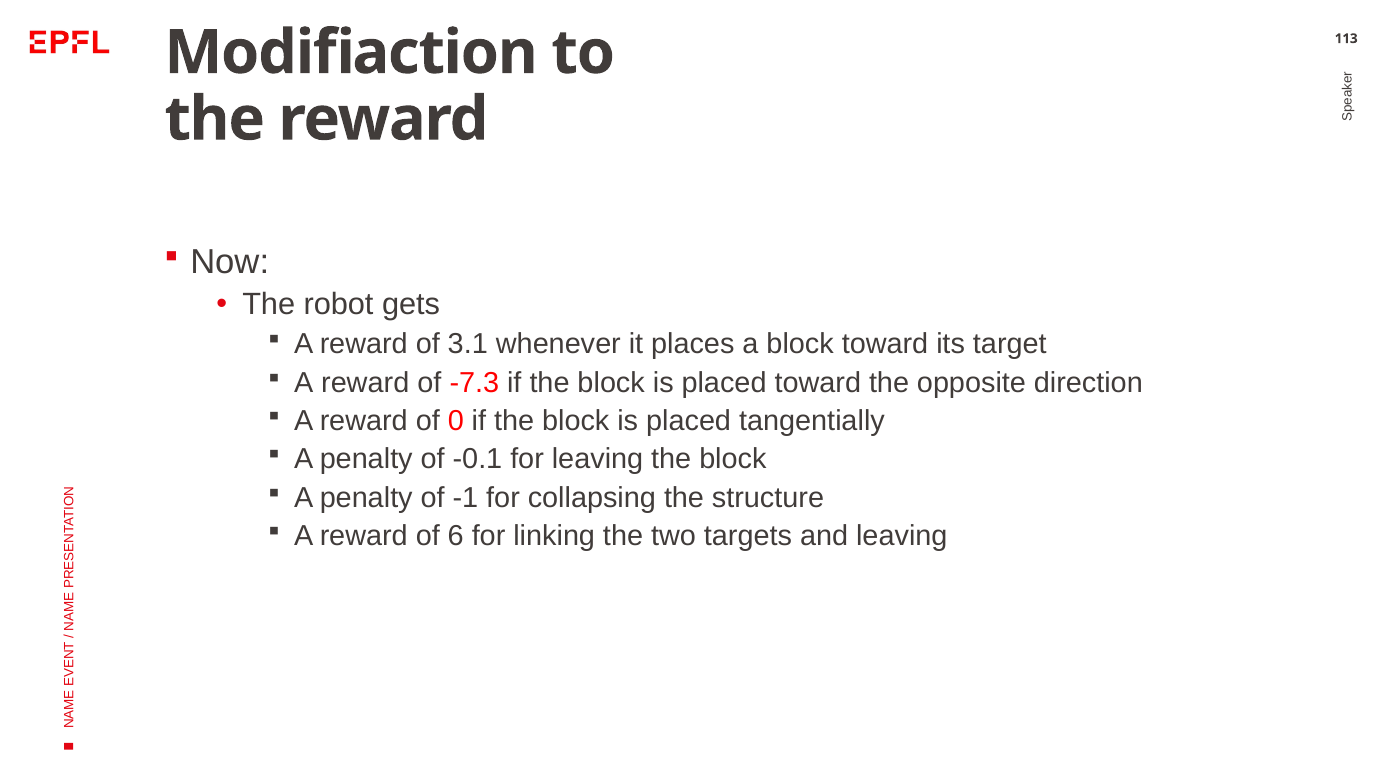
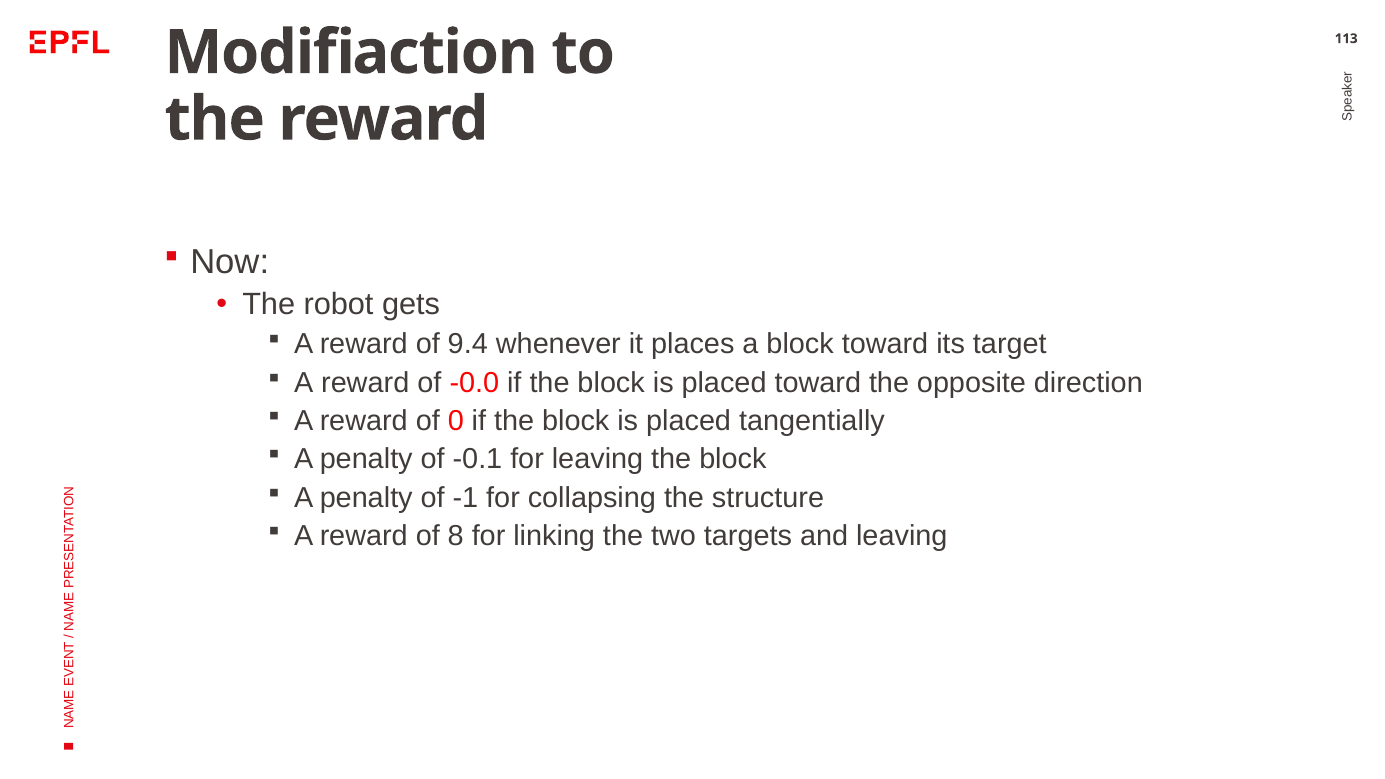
3.1: 3.1 -> 9.4 (468, 344)
-7.3: -7.3 -> -0.0 (474, 383)
6: 6 -> 8 (456, 536)
